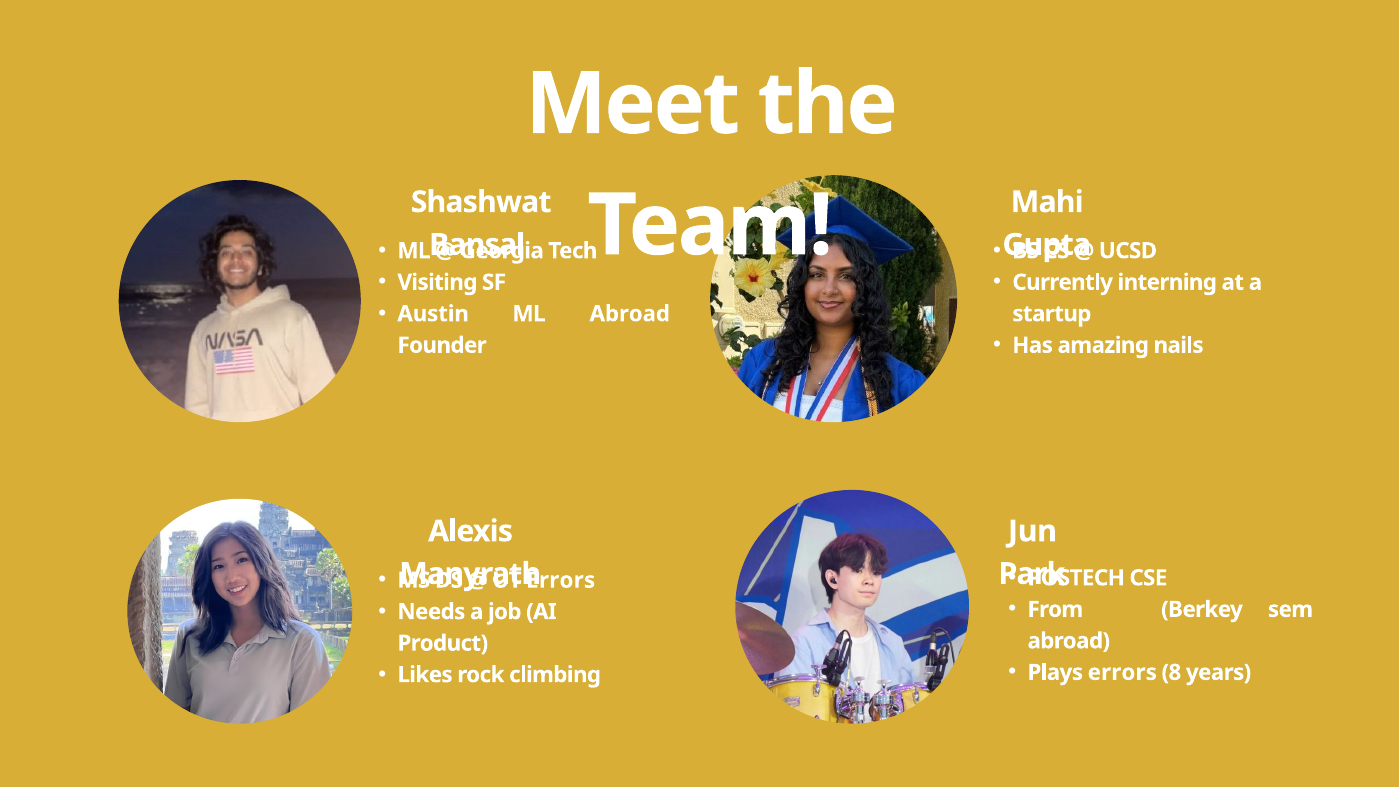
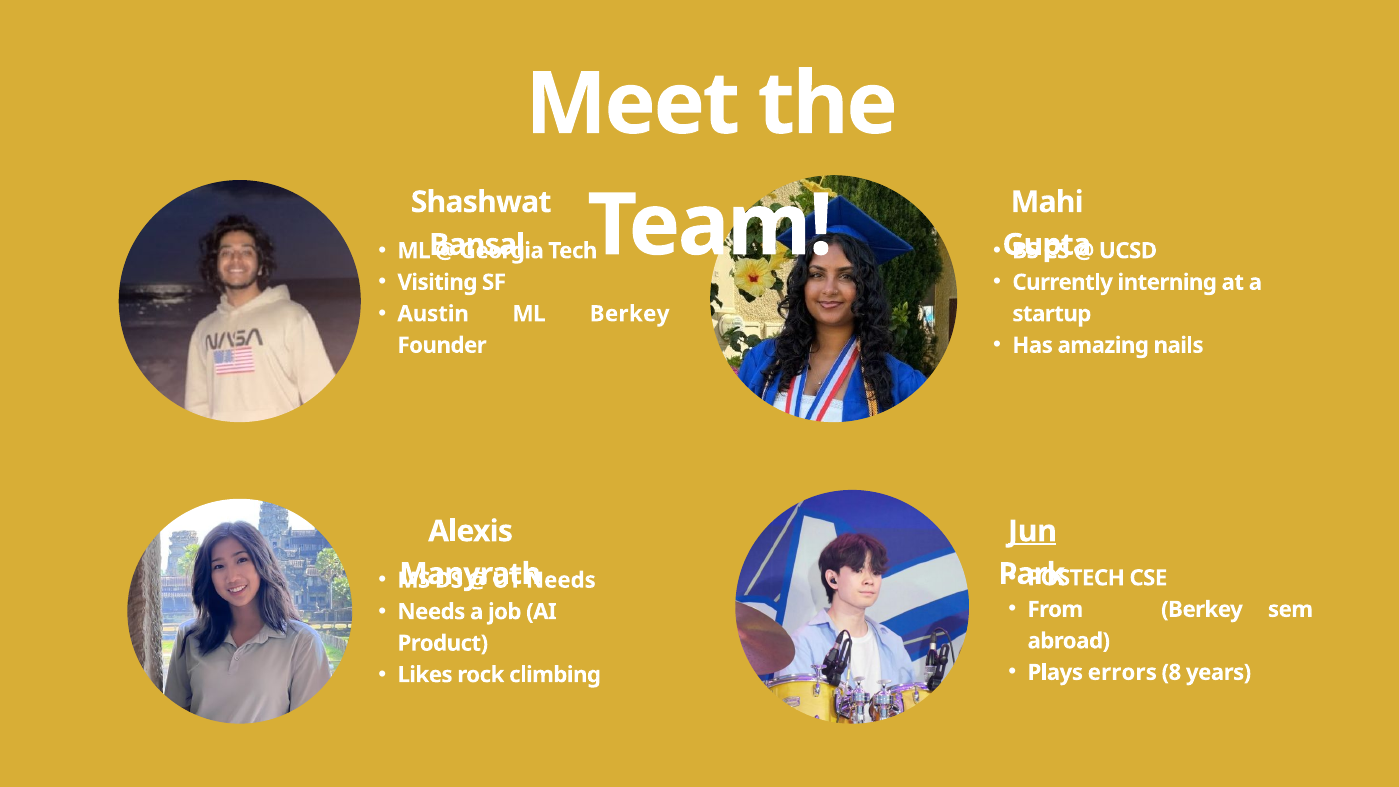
ML Abroad: Abroad -> Berkey (630, 314)
Jun underline: none -> present (1032, 531)
Errors: Errors -> Needs (561, 580)
